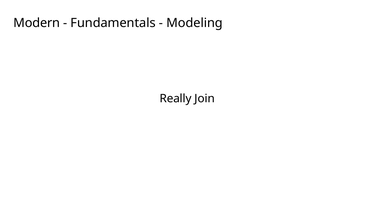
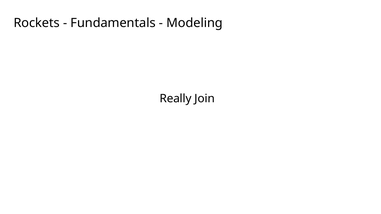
Modern: Modern -> Rockets (37, 23)
